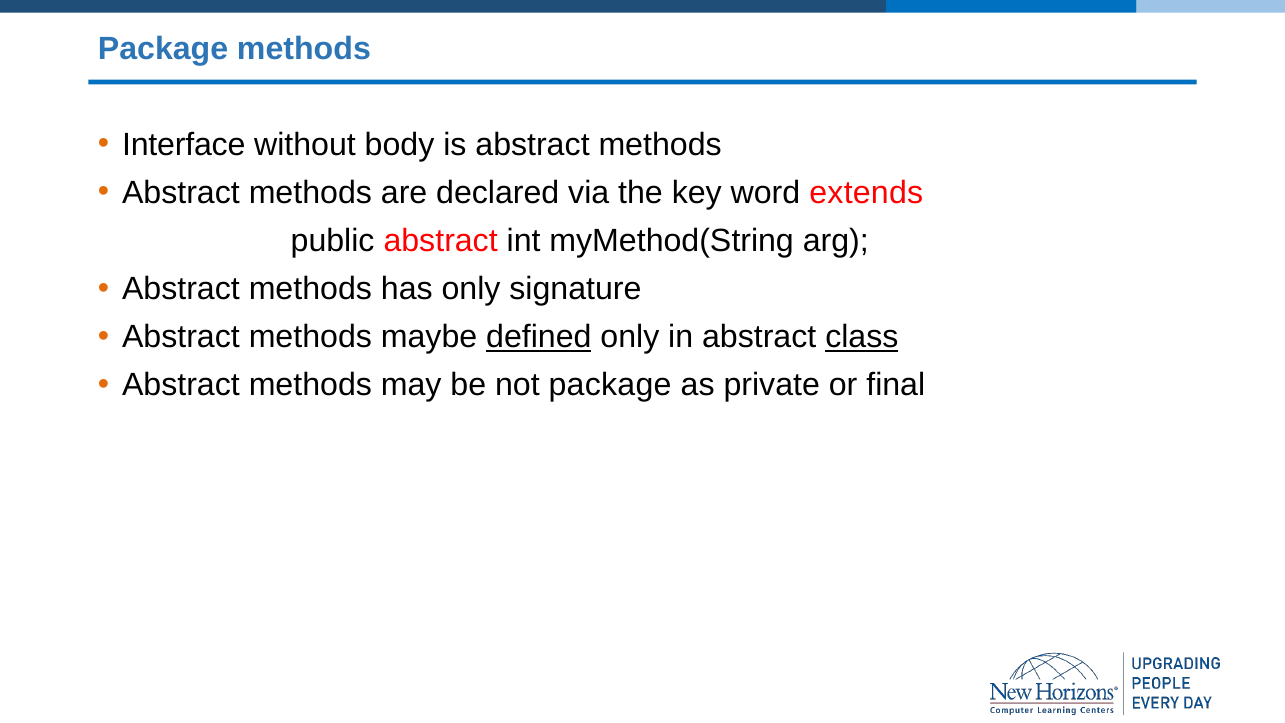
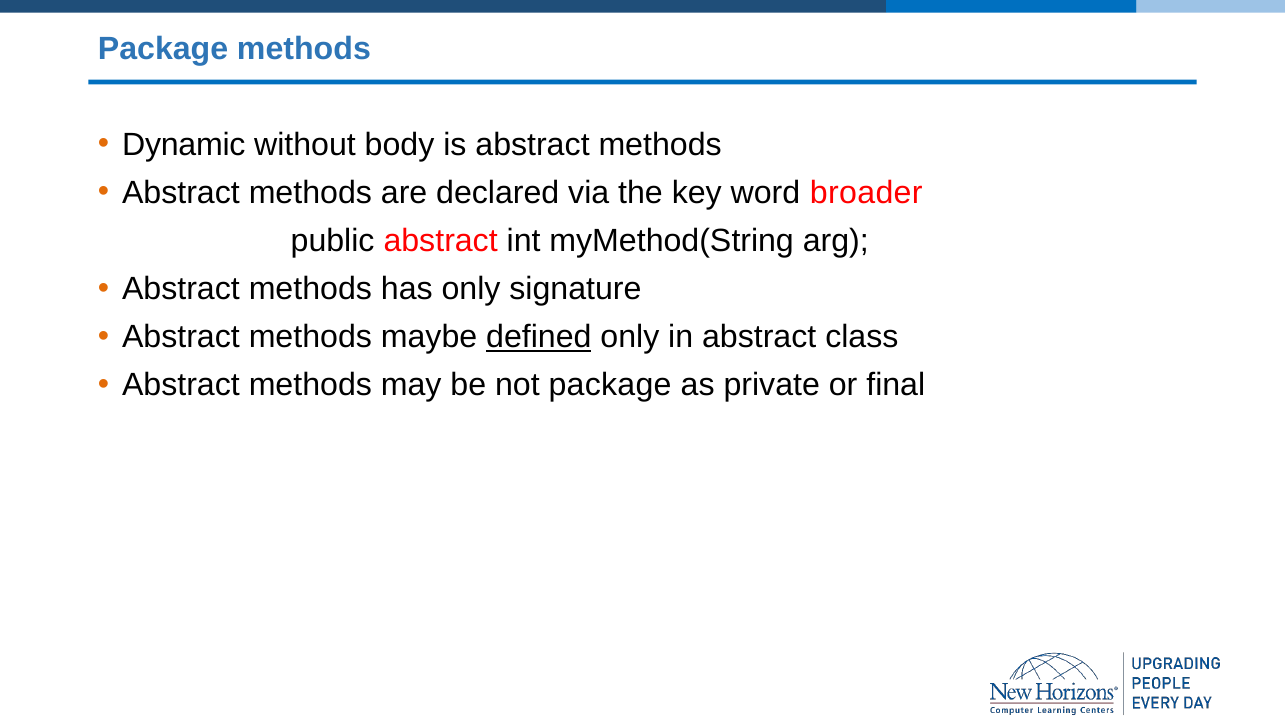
Interface: Interface -> Dynamic (184, 144)
extends: extends -> broader (866, 192)
class underline: present -> none (862, 337)
